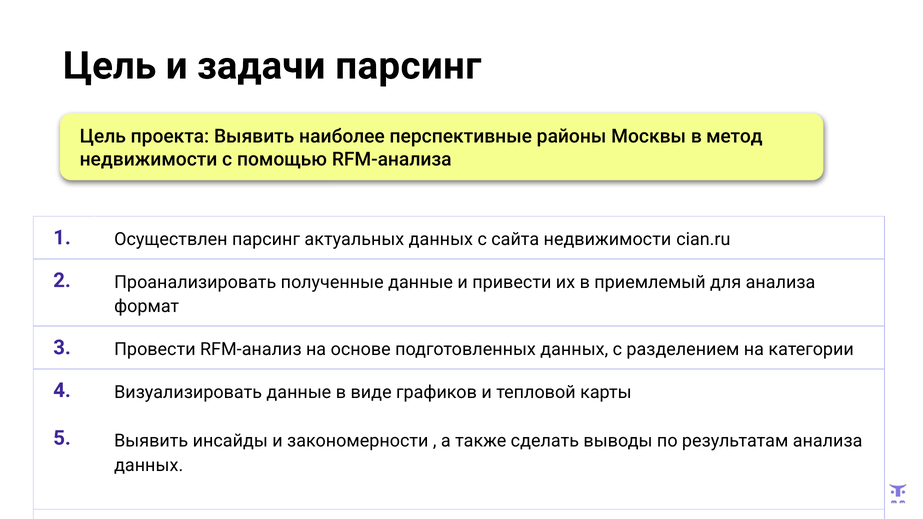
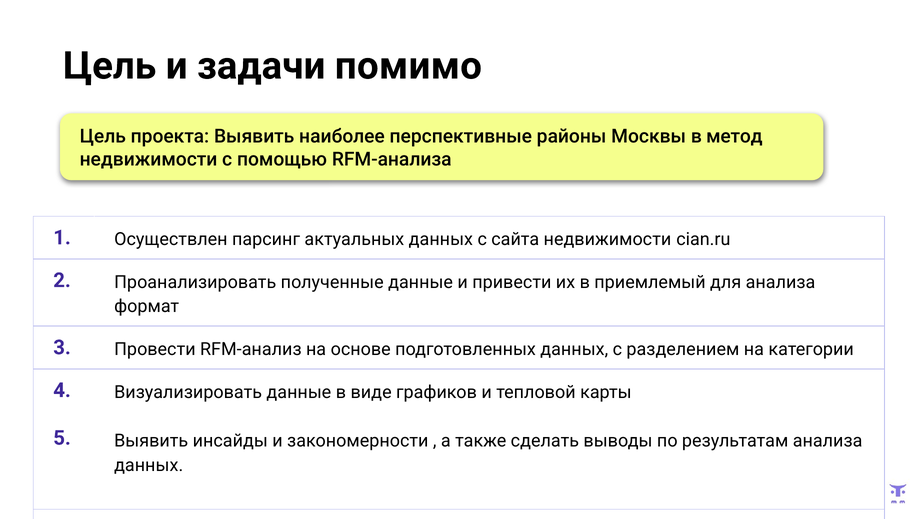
задачи парсинг: парсинг -> помимо (408, 66)
